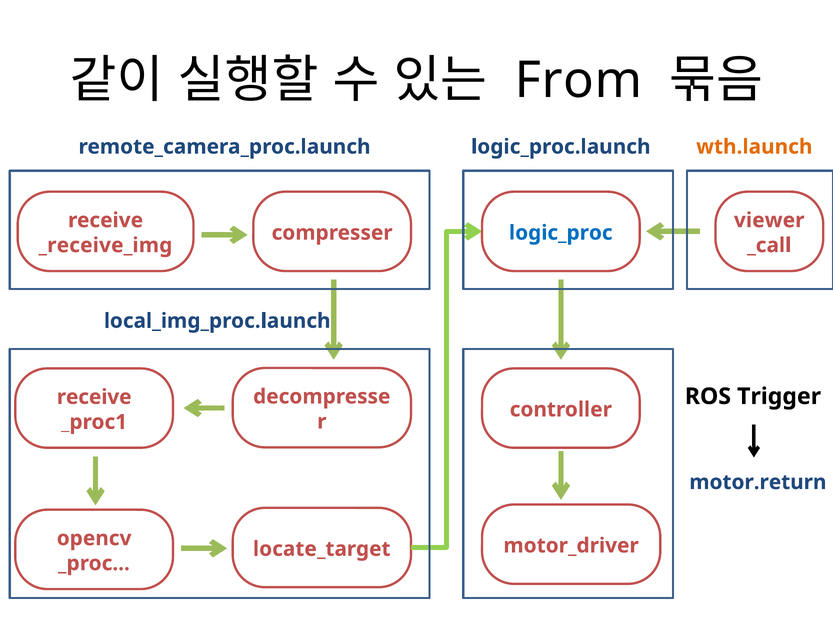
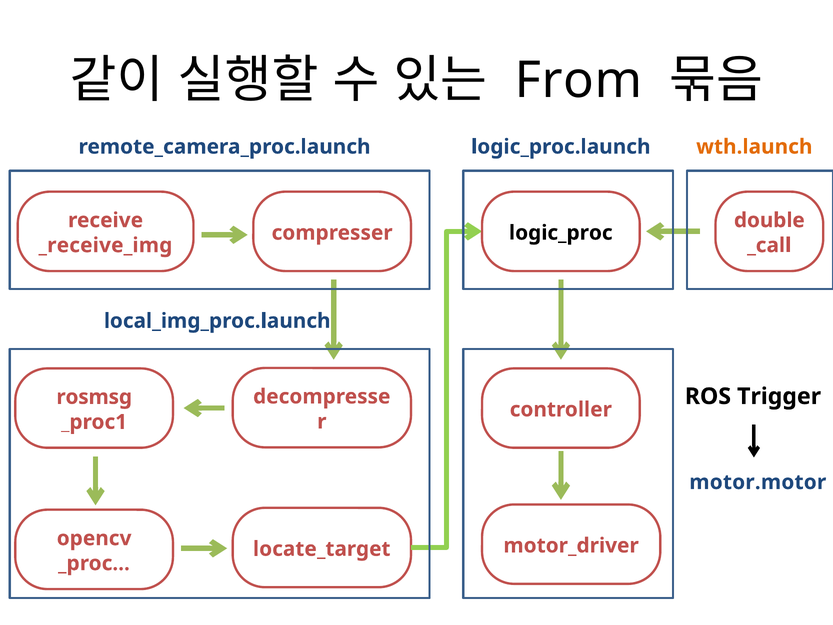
viewer: viewer -> double (769, 220)
logic_proc colour: blue -> black (561, 233)
receive: receive -> rosmsg (94, 397)
motor.return: motor.return -> motor.motor (758, 482)
